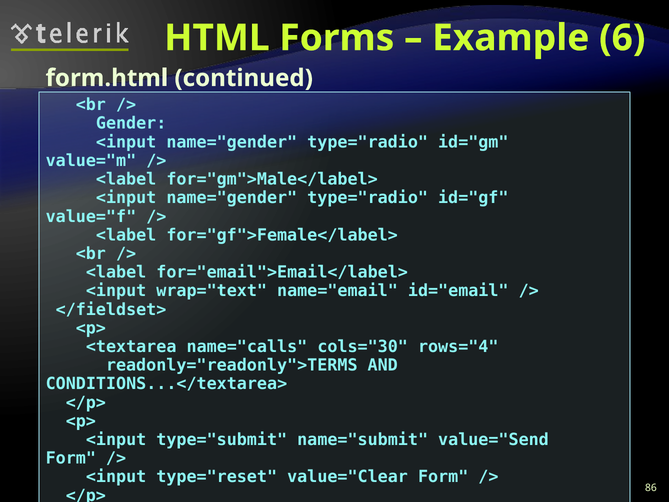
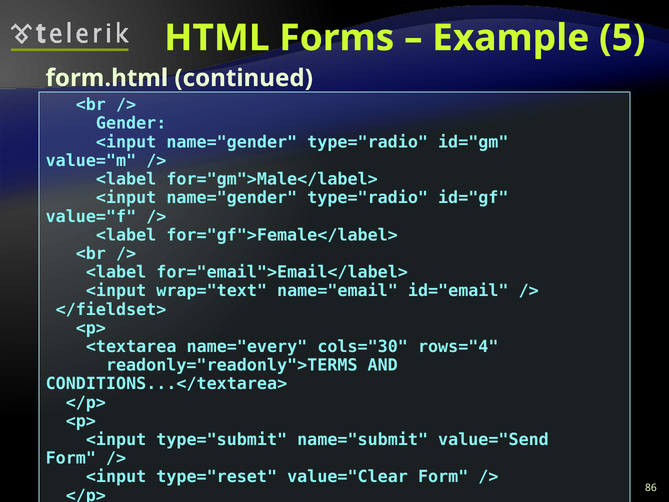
6: 6 -> 5 (622, 38)
name="calls: name="calls -> name="every (247, 347)
